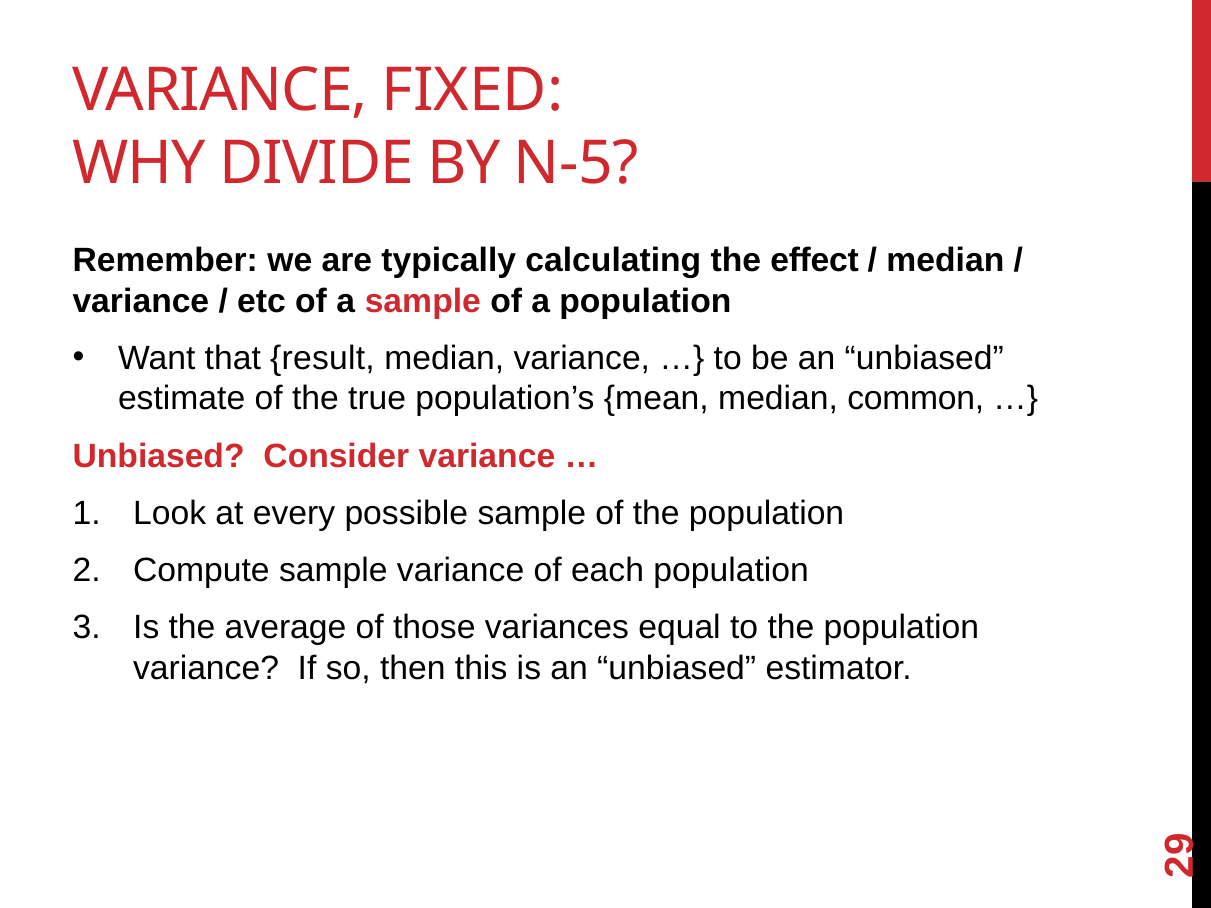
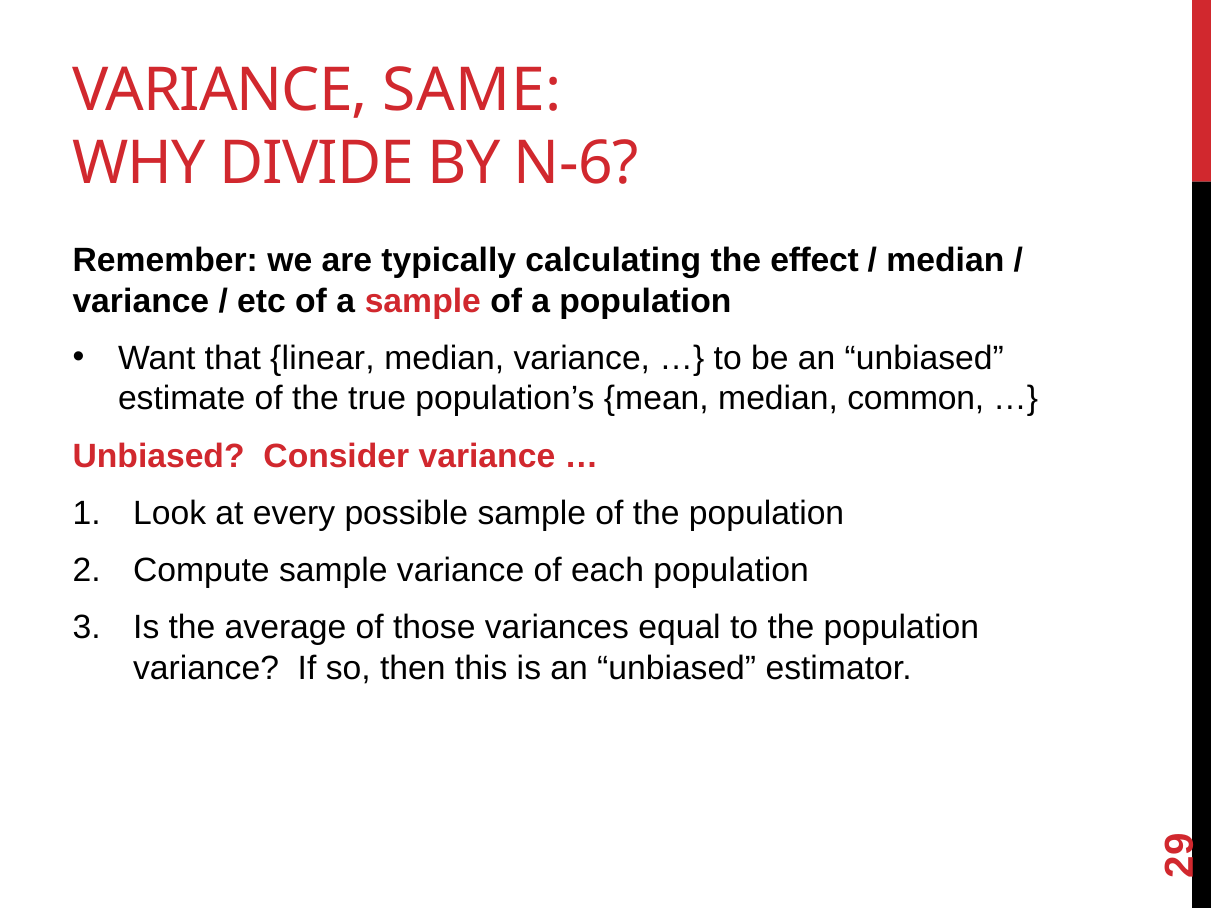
FIXED: FIXED -> SAME (472, 91)
N-5: N-5 -> N-6 (576, 164)
result: result -> linear (322, 358)
